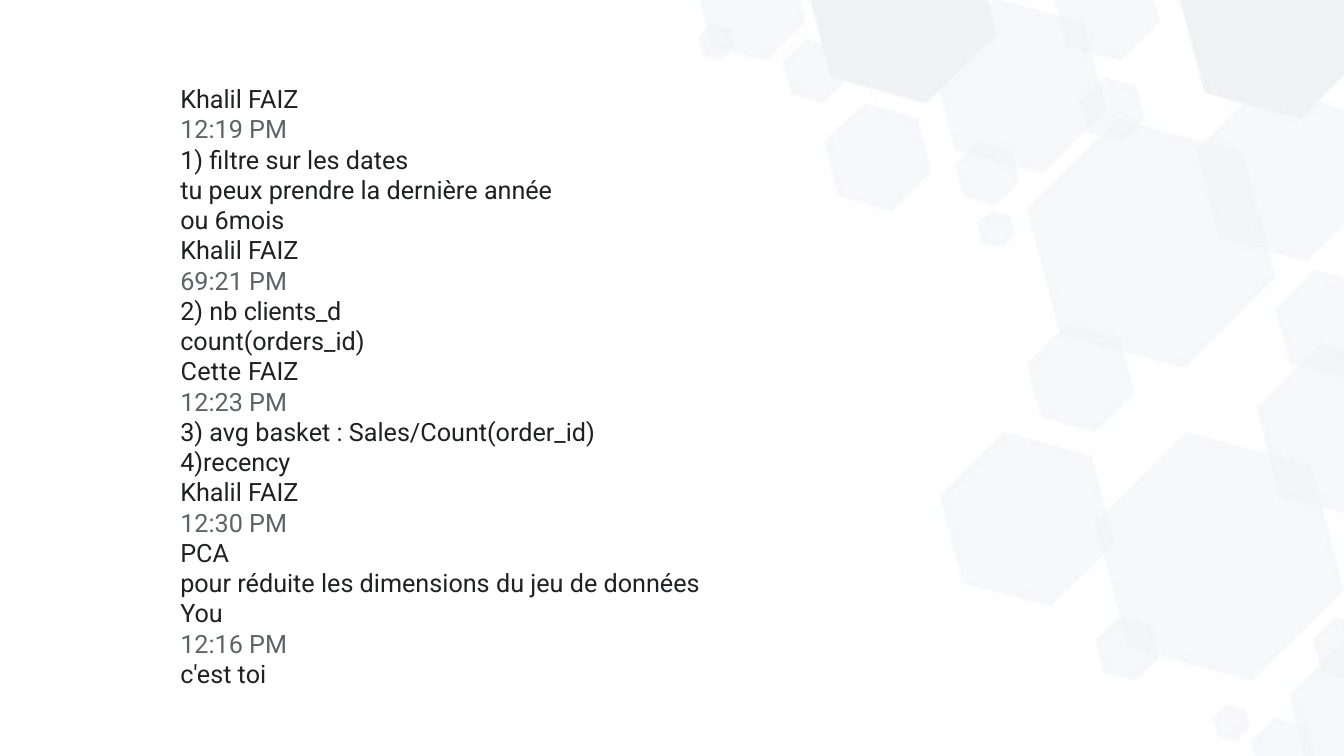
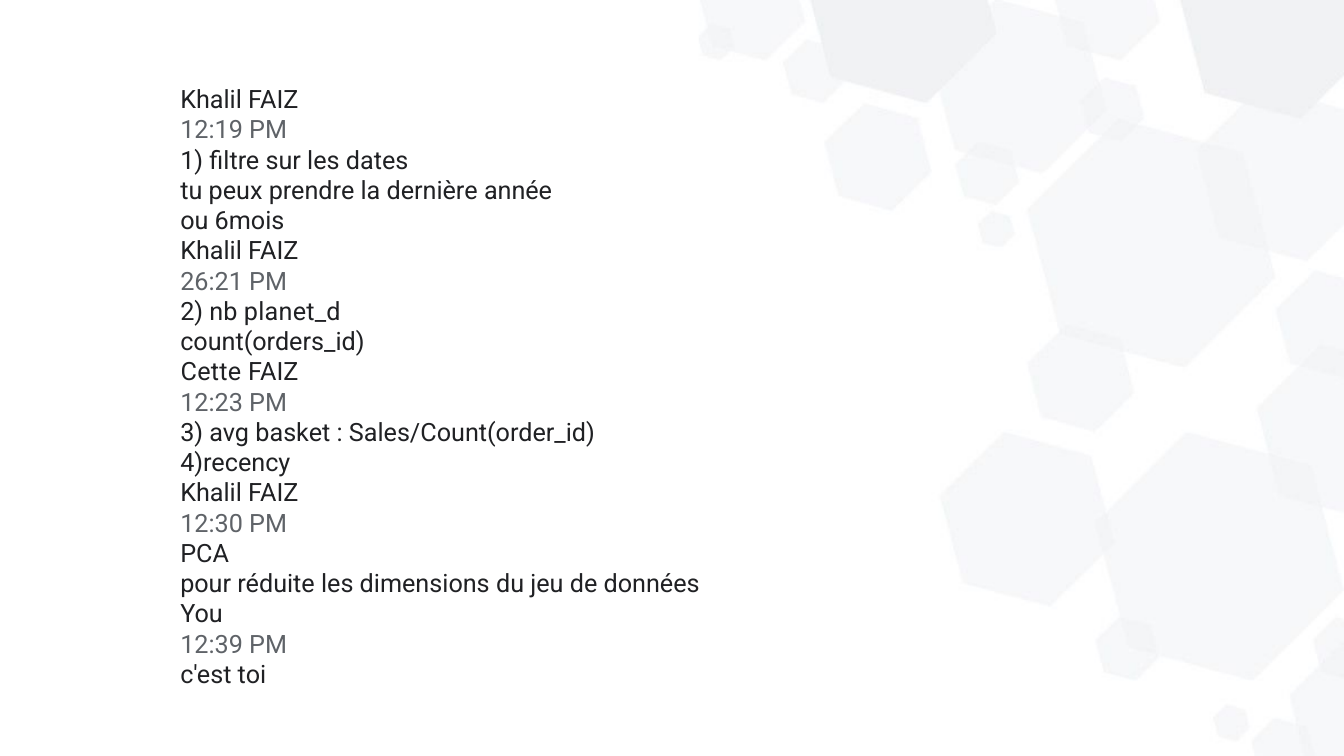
69:21: 69:21 -> 26:21 (212, 282)
clients_d: clients_d -> planet_d (292, 312)
12:16: 12:16 -> 12:39 (212, 645)
